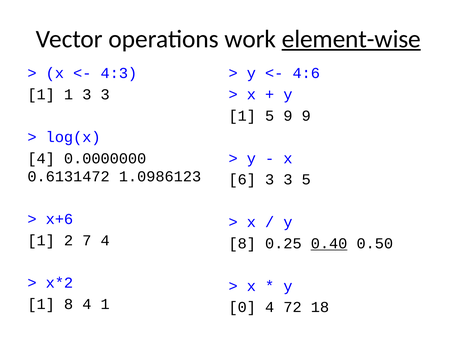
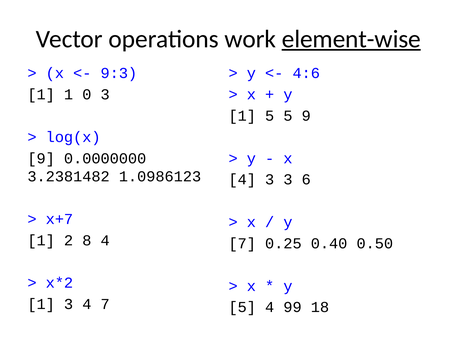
4:3: 4:3 -> 9:3 (119, 73)
1 3: 3 -> 0 (87, 95)
5 9: 9 -> 5 (288, 116)
4: 4 -> 9 (41, 159)
0.6131472: 0.6131472 -> 3.2381482 (69, 177)
6: 6 -> 4 (242, 180)
3 5: 5 -> 6 (306, 180)
x+6: x+6 -> x+7 (59, 220)
7: 7 -> 8 (87, 241)
8: 8 -> 7 (242, 244)
0.40 underline: present -> none (329, 244)
1 8: 8 -> 3 (69, 305)
4 1: 1 -> 7 (105, 305)
0: 0 -> 5 (242, 308)
72: 72 -> 99 (293, 308)
